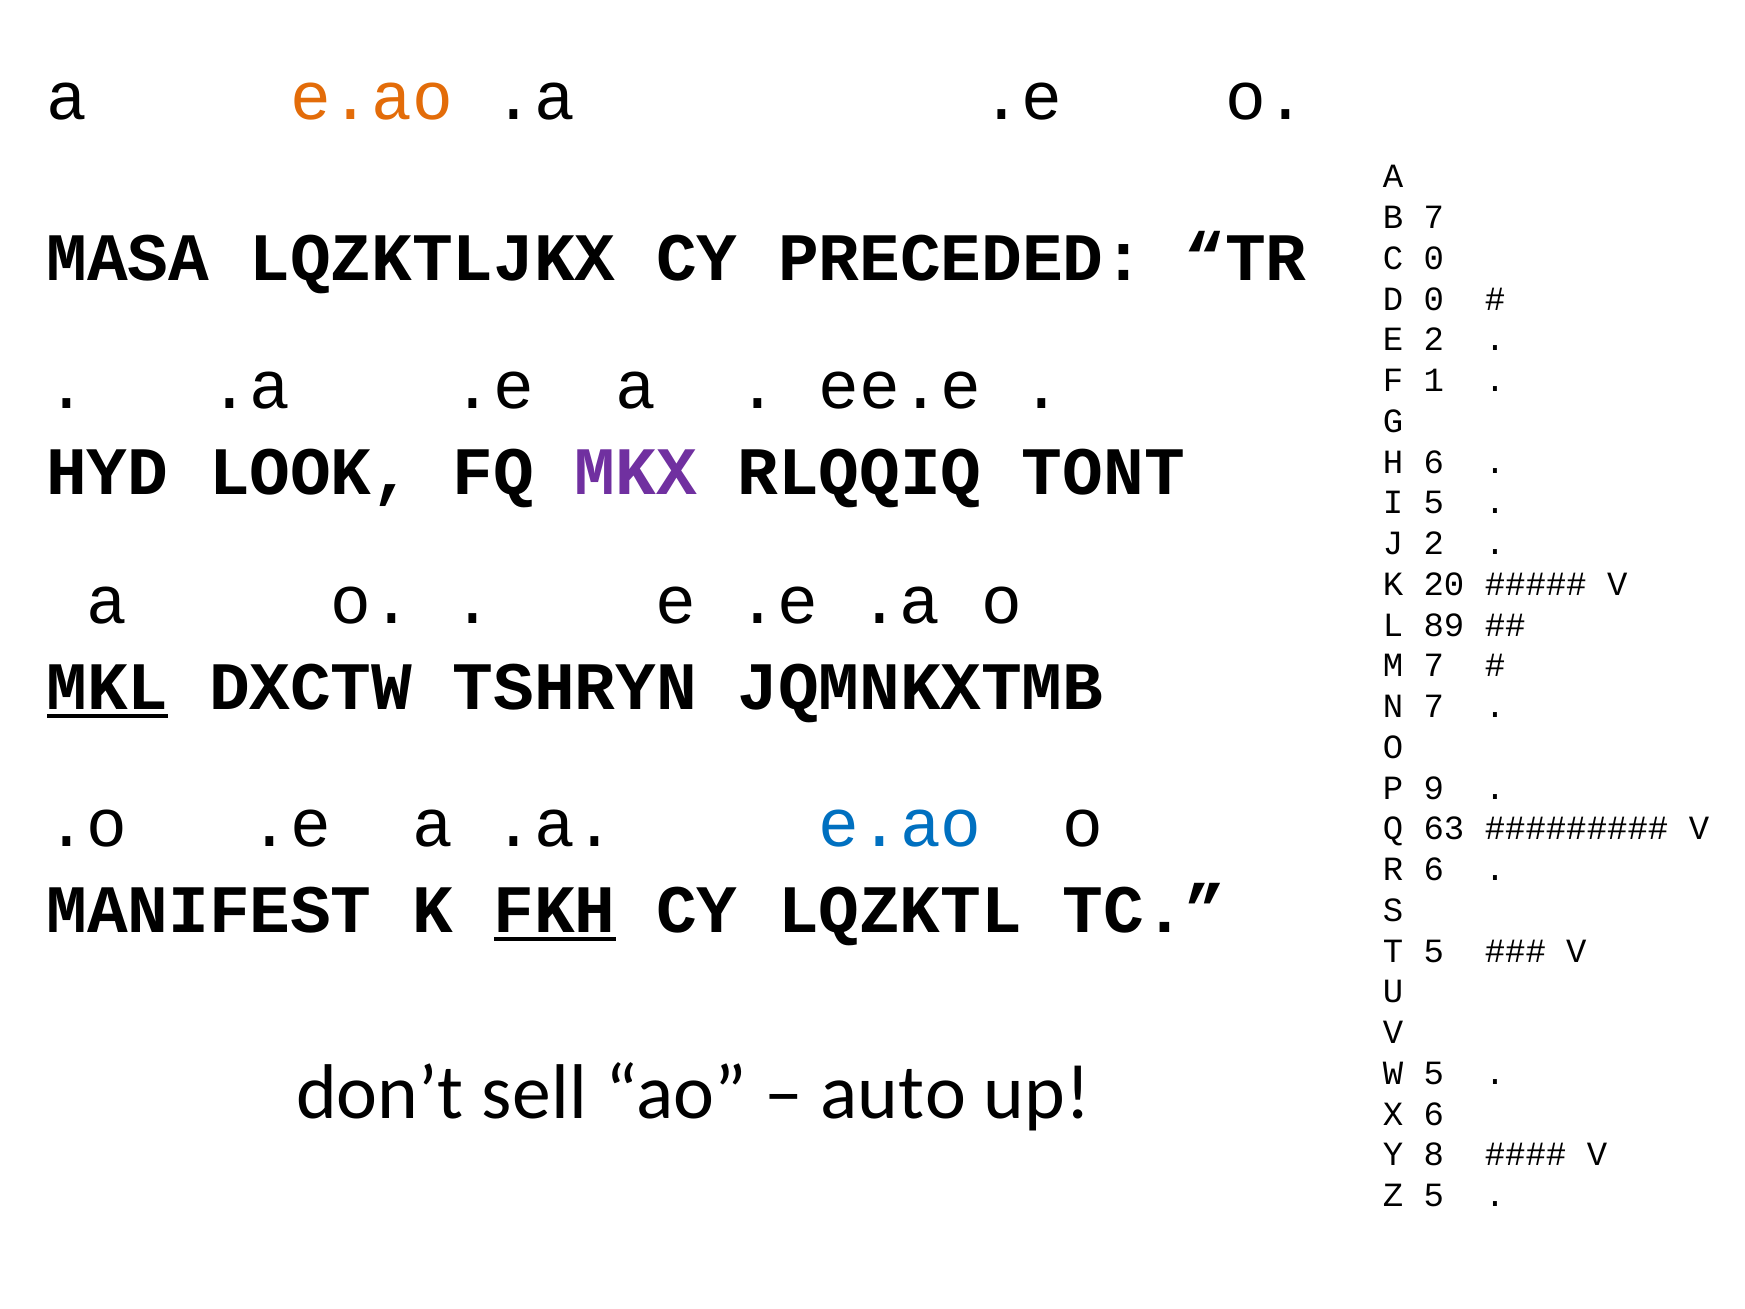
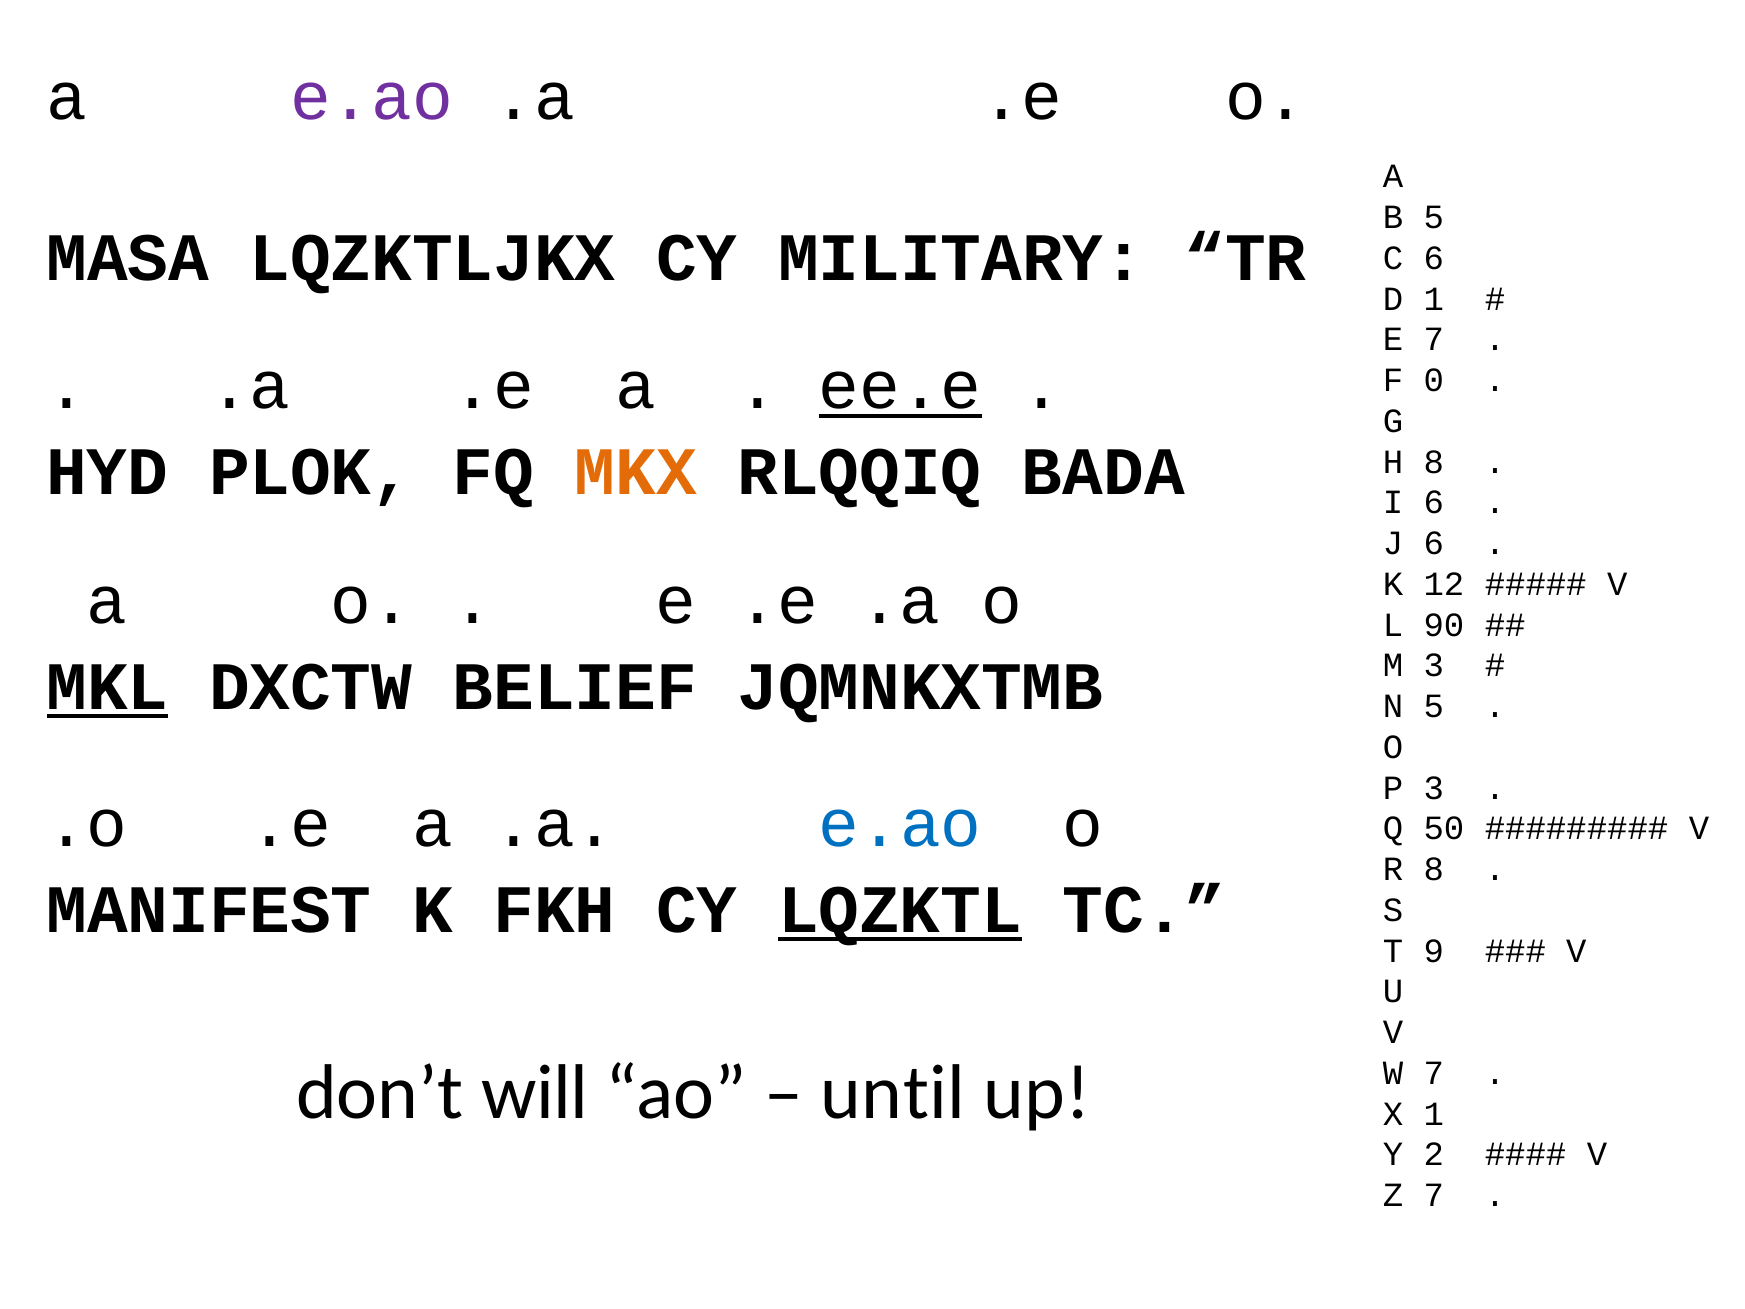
e.ao colour: orange -> purple (372, 97)
B 7: 7 -> 5 (1434, 217)
PRECEDED: PRECEDED -> MILITARY (961, 258)
C 0: 0 -> 6 (1434, 258)
D 0: 0 -> 1 (1434, 299)
E 2: 2 -> 7 (1434, 340)
ee.e underline: none -> present (900, 386)
1: 1 -> 0 (1434, 380)
LOOK: LOOK -> PLOK (311, 472)
MKX colour: purple -> orange (636, 472)
TONT: TONT -> BADA (1103, 472)
H 6: 6 -> 8 (1434, 462)
I 5: 5 -> 6 (1434, 503)
J 2: 2 -> 6 (1434, 543)
20: 20 -> 12 (1444, 584)
89: 89 -> 90 (1444, 625)
M 7: 7 -> 3 (1434, 666)
TSHRYN: TSHRYN -> BELIEF (575, 687)
N 7: 7 -> 5 (1434, 706)
P 9: 9 -> 3 (1434, 788)
63: 63 -> 50 (1444, 829)
R 6: 6 -> 8 (1434, 869)
FKH underline: present -> none (555, 909)
LQZKTL underline: none -> present (900, 909)
T 5: 5 -> 9 (1434, 951)
W 5: 5 -> 7 (1434, 1073)
sell: sell -> will (535, 1093)
auto: auto -> until (893, 1093)
X 6: 6 -> 1 (1434, 1114)
8: 8 -> 2 (1434, 1154)
Z 5: 5 -> 7 (1434, 1195)
